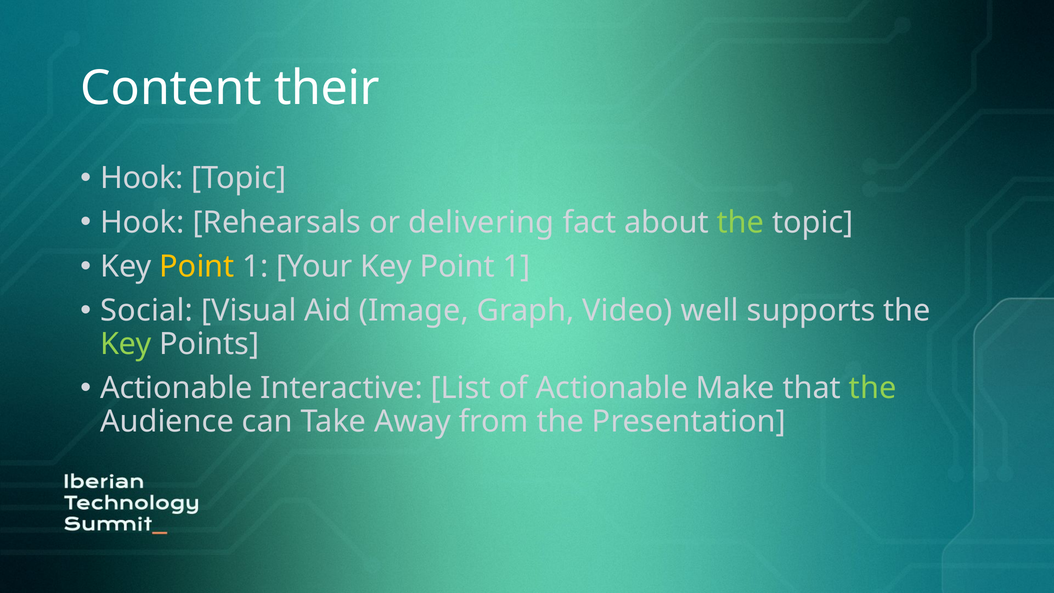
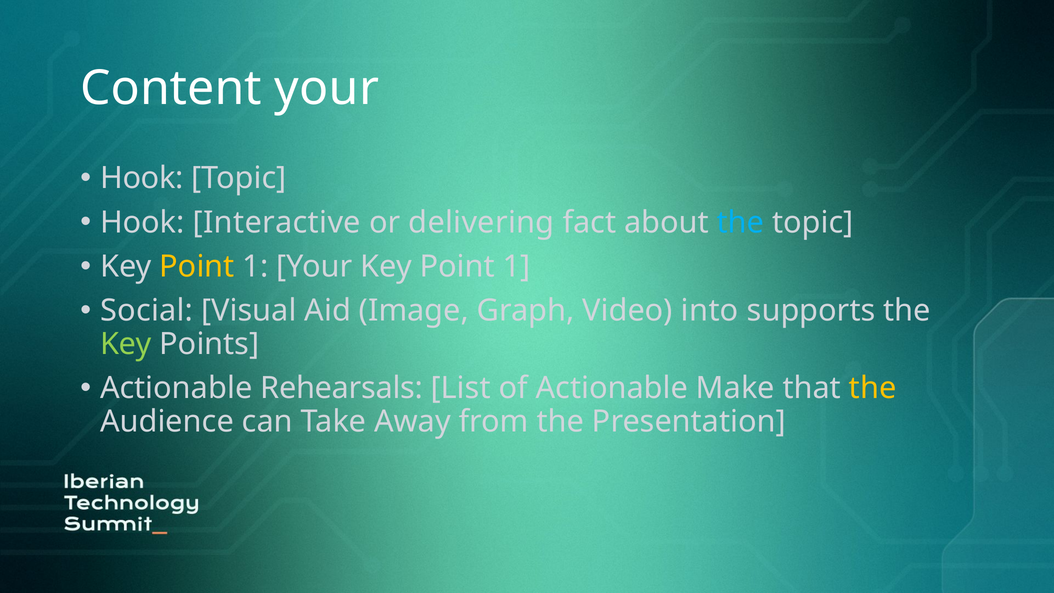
Content their: their -> your (327, 89)
Rehearsals: Rehearsals -> Interactive (277, 222)
the colour: light green -> light blue (741, 222)
well: well -> into (710, 311)
Interactive: Interactive -> Rehearsals (342, 388)
the colour: light green -> yellow (873, 388)
